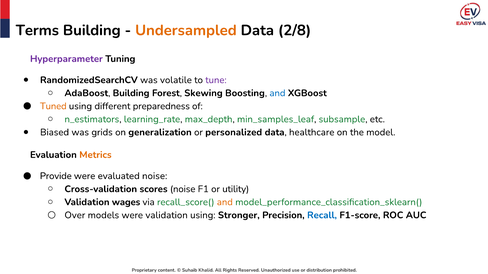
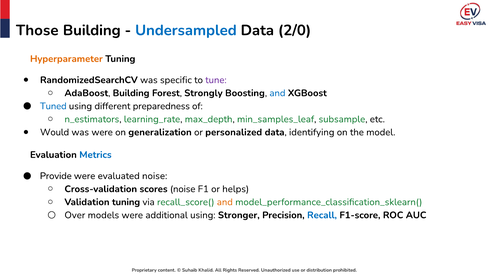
Terms: Terms -> Those (37, 30)
Undersampled colour: orange -> blue (186, 30)
2/8: 2/8 -> 2/0 (295, 30)
Hyperparameter colour: purple -> orange (66, 59)
volatile: volatile -> specific (176, 80)
Skewing: Skewing -> Strongly (203, 93)
Tuned colour: orange -> blue (53, 106)
Biased: Biased -> Would (55, 132)
was grids: grids -> were (102, 132)
healthcare: healthcare -> identifying (312, 132)
Metrics colour: orange -> blue (95, 155)
utility: utility -> helps (236, 189)
Validation wages: wages -> tuning (126, 202)
were validation: validation -> additional (167, 216)
